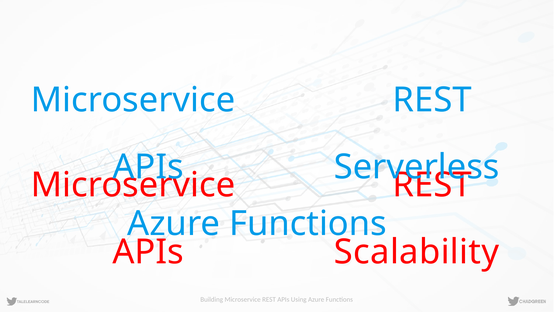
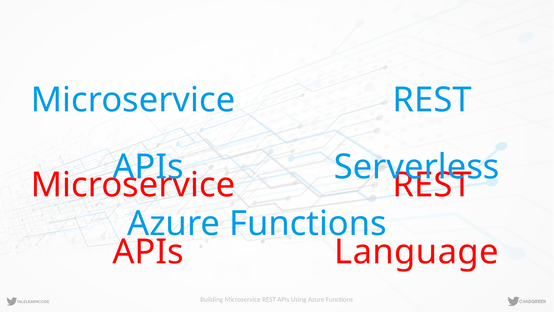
Scalability: Scalability -> Language (416, 252)
